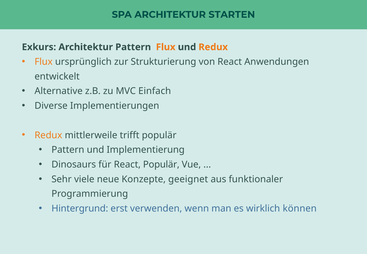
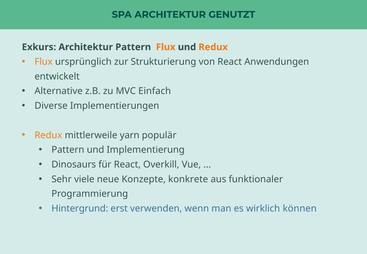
STARTEN: STARTEN -> GENUTZT (232, 15)
trifft: trifft -> yarn (130, 135)
React Populär: Populär -> Overkill (161, 165)
geeignet: geeignet -> konkrete (188, 179)
